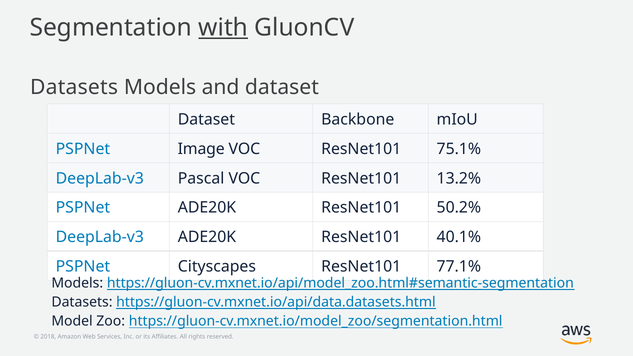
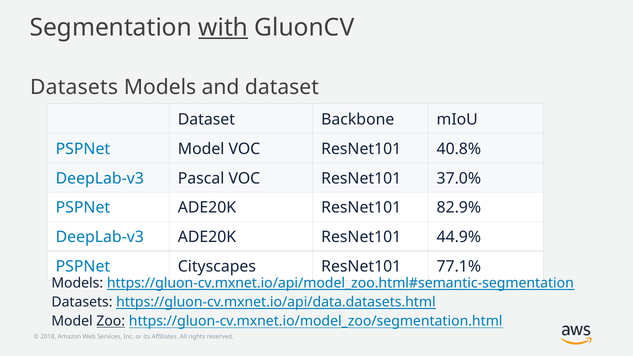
PSPNet Image: Image -> Model (201, 149)
75.1%: 75.1% -> 40.8% (459, 149)
13.2%: 13.2% -> 37.0% (459, 178)
50.2%: 50.2% -> 82.9% (459, 208)
40.1%: 40.1% -> 44.9% (459, 237)
Zoo underline: none -> present (111, 321)
